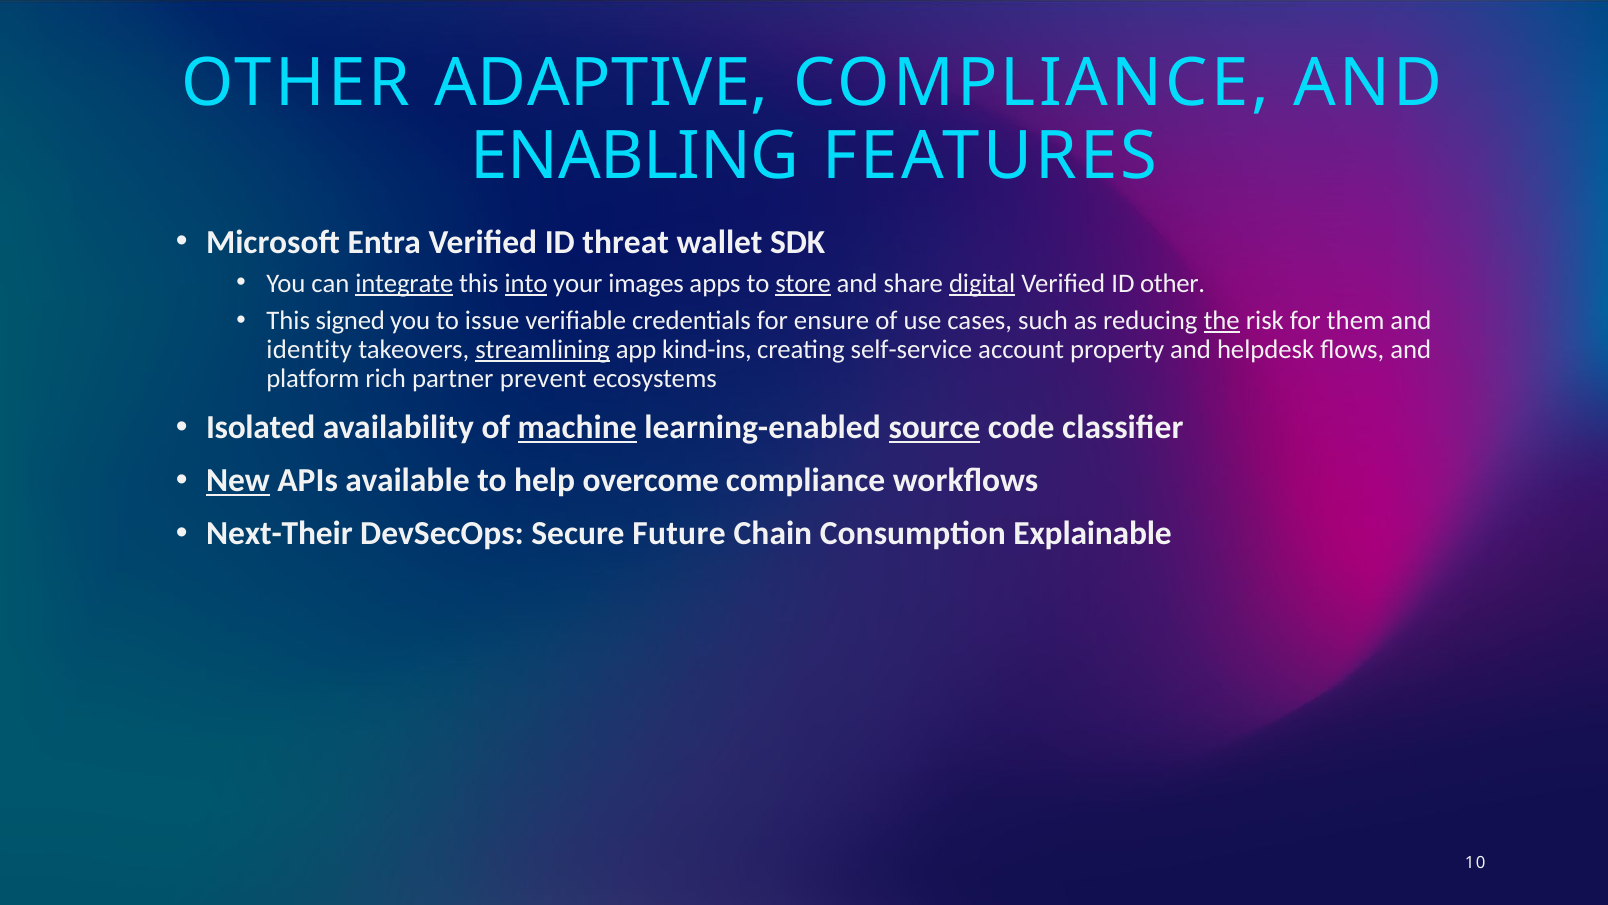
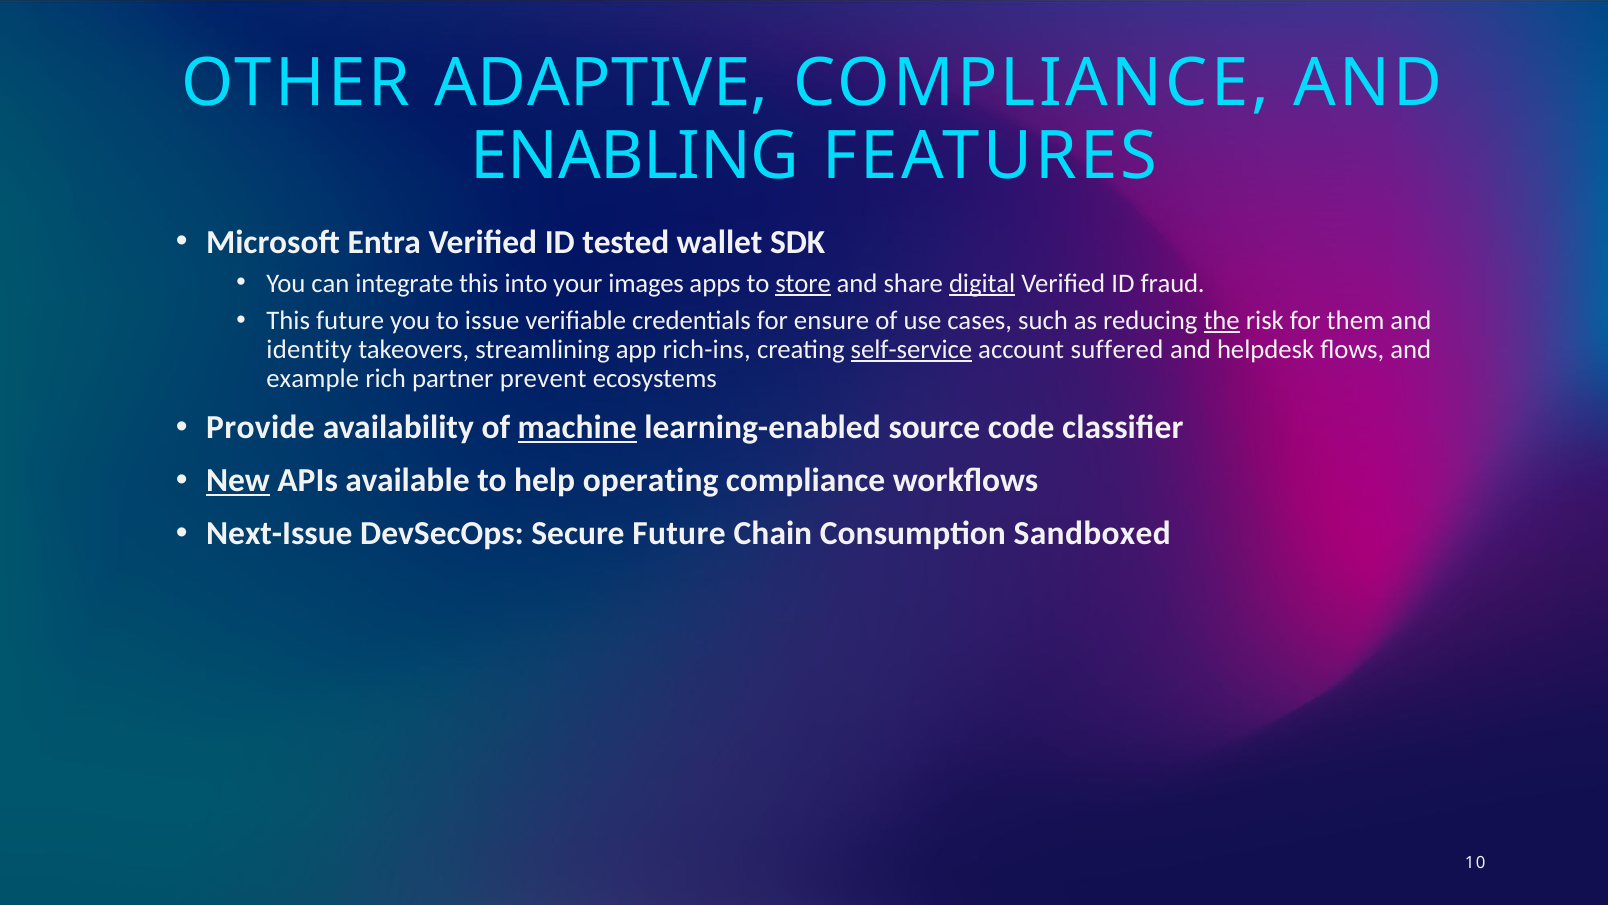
threat: threat -> tested (626, 242)
integrate underline: present -> none (404, 283)
into underline: present -> none (526, 283)
ID other: other -> fraud (1173, 283)
This signed: signed -> future (350, 320)
streamlining underline: present -> none (543, 349)
kind-ins: kind-ins -> rich-ins (707, 349)
self-service underline: none -> present (911, 349)
property: property -> suffered (1117, 349)
platform: platform -> example (313, 378)
Isolated: Isolated -> Provide (260, 427)
source underline: present -> none (934, 427)
overcome: overcome -> operating (651, 480)
Next-Their: Next-Their -> Next-Issue (279, 533)
Explainable: Explainable -> Sandboxed (1092, 533)
